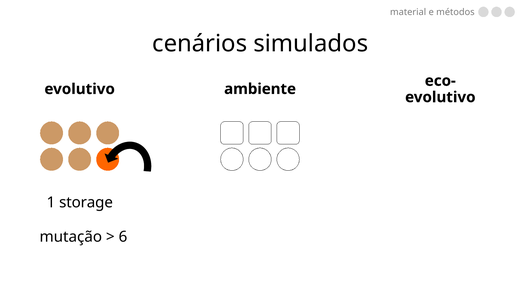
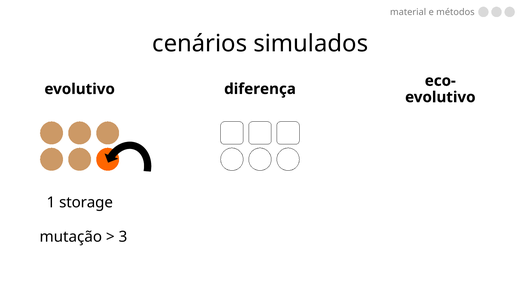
ambiente: ambiente -> diferença (260, 89)
6: 6 -> 3 (123, 237)
